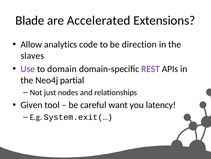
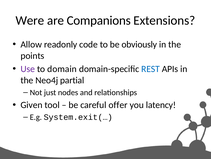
Blade: Blade -> Were (30, 20)
Accelerated: Accelerated -> Companions (99, 20)
analytics: analytics -> readonly (61, 44)
direction: direction -> obviously (139, 44)
slaves: slaves -> points (32, 56)
REST colour: purple -> blue (151, 69)
want: want -> offer (118, 105)
